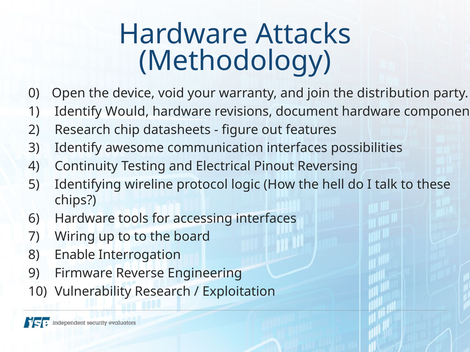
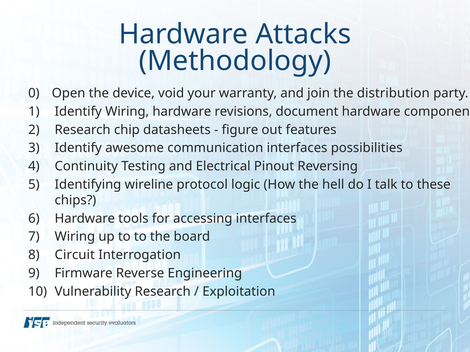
Identify Would: Would -> Wiring (127, 112)
Enable: Enable -> Circuit (75, 255)
